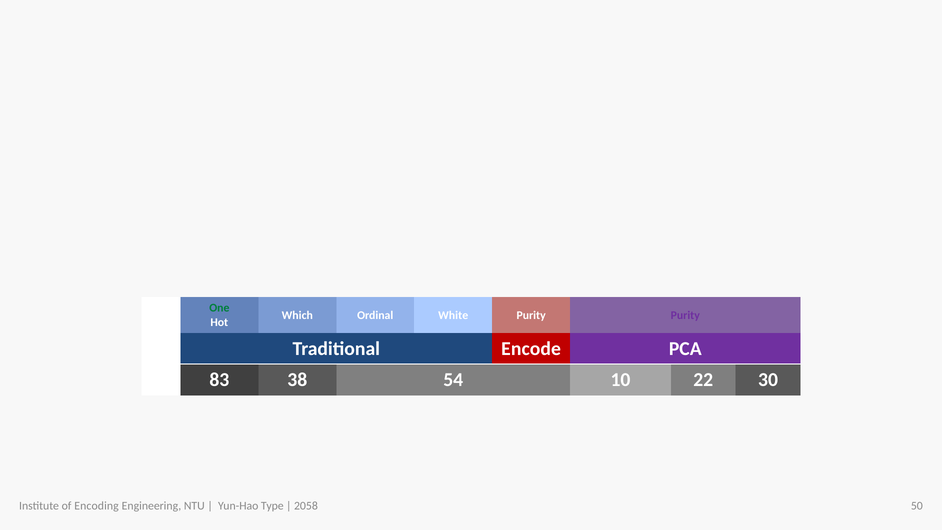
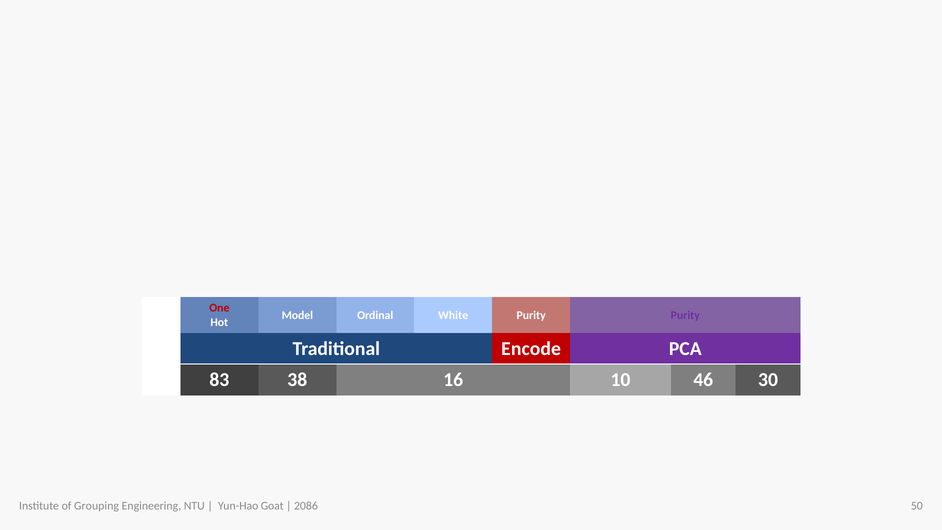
One colour: green -> red (219, 308)
Which: Which -> Model (297, 315)
54: 54 -> 16 (453, 380)
22: 22 -> 46 (703, 380)
Encoding: Encoding -> Grouping (97, 506)
Type: Type -> Goat (272, 506)
2058: 2058 -> 2086 (306, 506)
